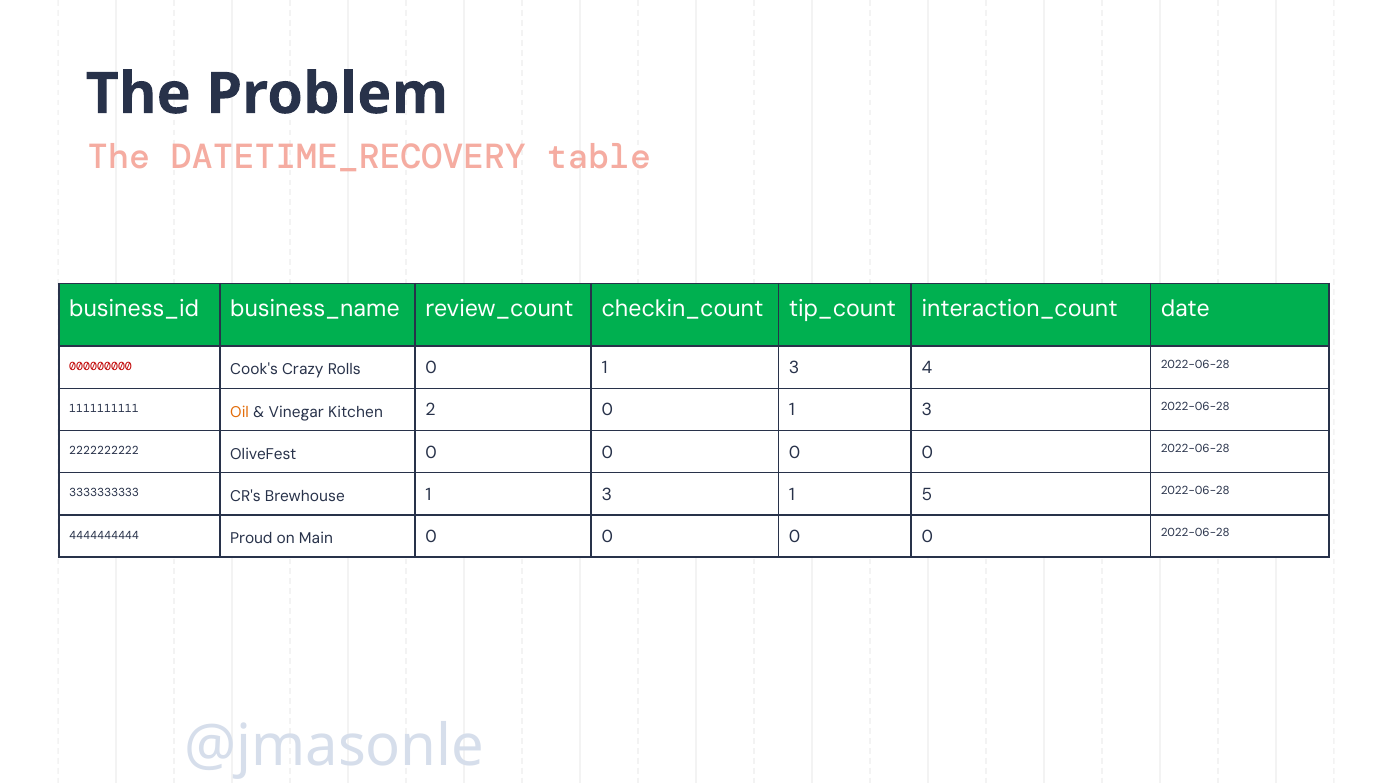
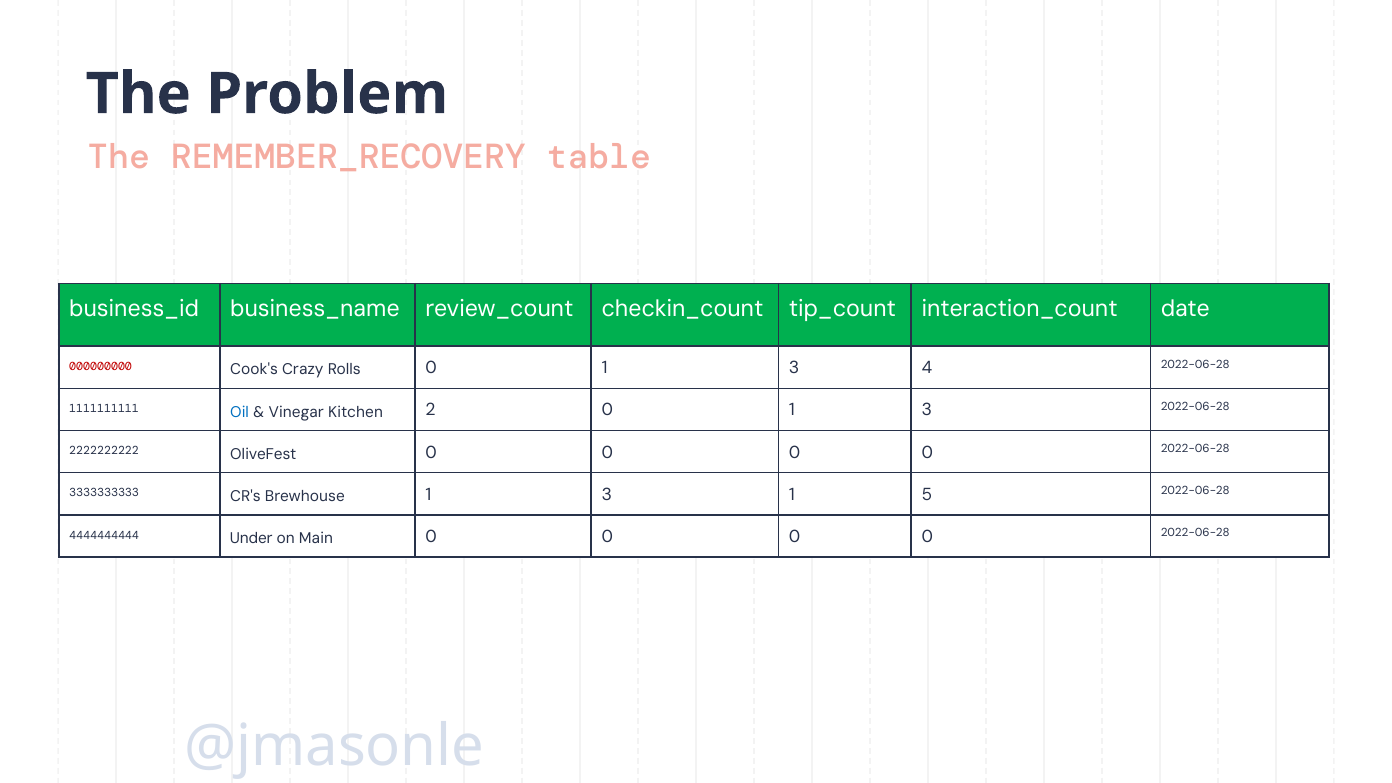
DATETIME_RECOVERY: DATETIME_RECOVERY -> REMEMBER_RECOVERY (348, 157)
Oil colour: orange -> blue (240, 412)
Proud: Proud -> Under (251, 538)
